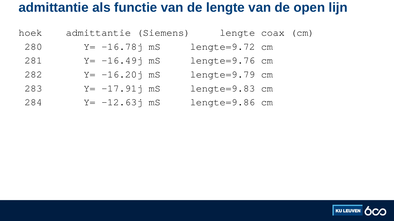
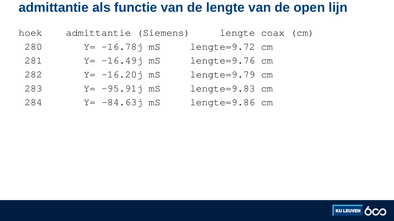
-17.91j: -17.91j -> -95.91j (122, 89)
-12.63j: -12.63j -> -84.63j (122, 103)
